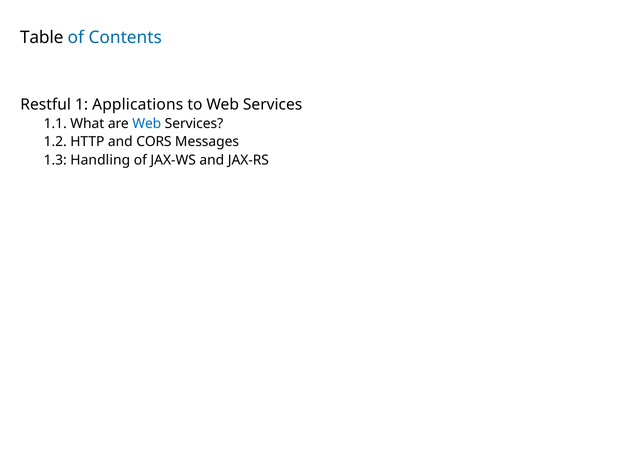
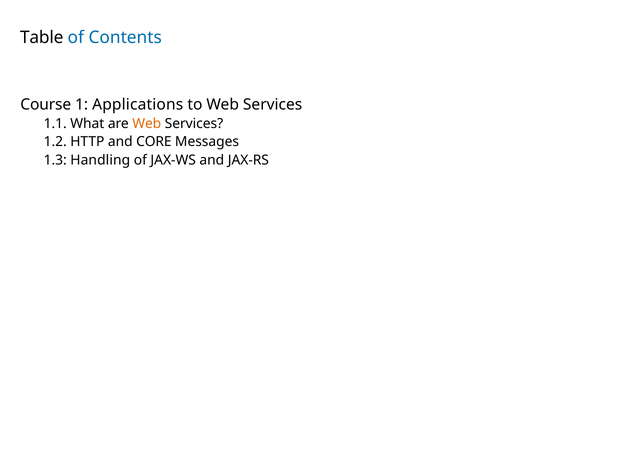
Restful: Restful -> Course (46, 104)
Web colour: blue -> orange (147, 123)
CORS: CORS -> CORE (154, 142)
